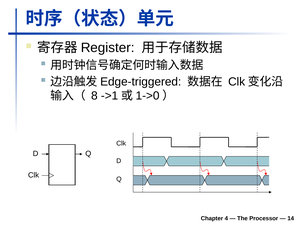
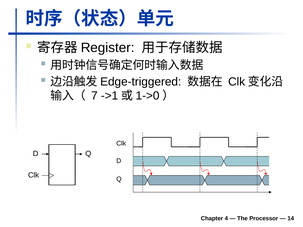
8: 8 -> 7 (94, 96)
